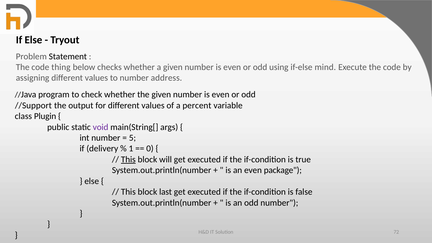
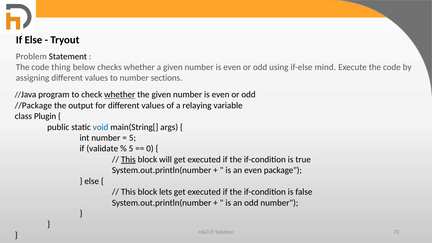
address: address -> sections (167, 78)
whether underline: none -> present (120, 95)
//Support: //Support -> //Package (33, 105)
percent: percent -> relaying (197, 105)
void colour: purple -> blue (101, 127)
delivery: delivery -> validate (102, 149)
1: 1 -> 5 (131, 149)
last: last -> lets (166, 192)
